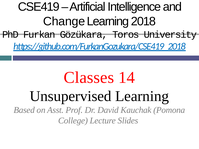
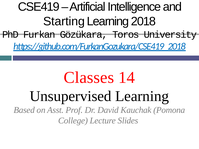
Change: Change -> Starting (64, 21)
